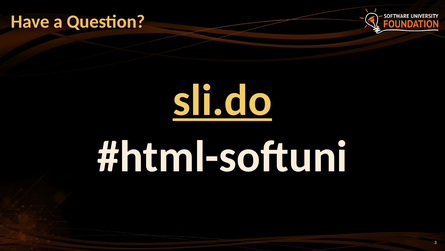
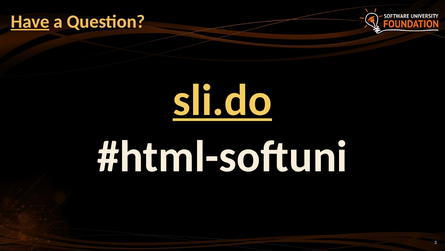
Have underline: none -> present (30, 22)
